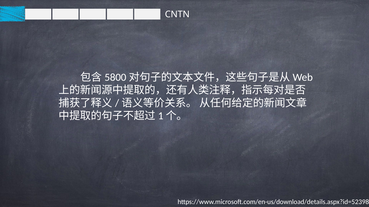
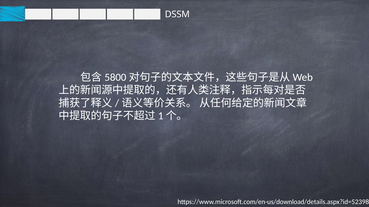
CNTN: CNTN -> DSSM (177, 14)
